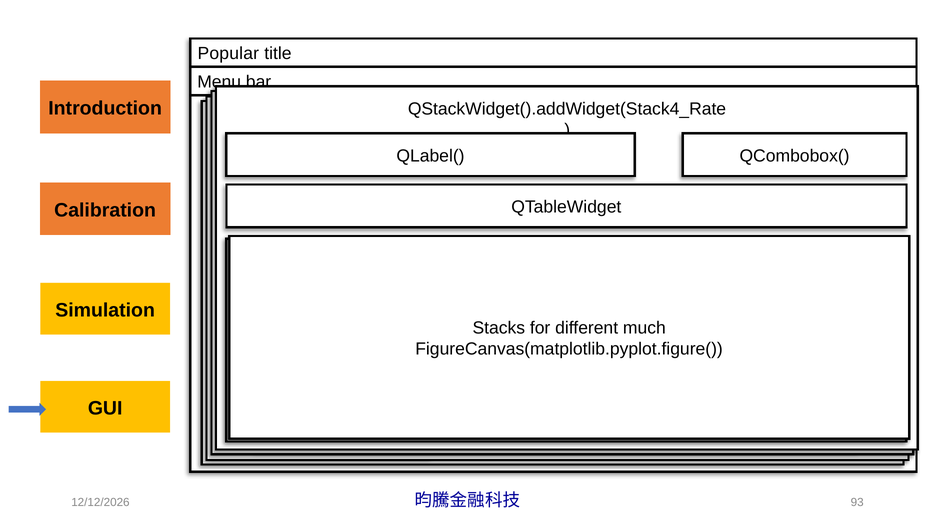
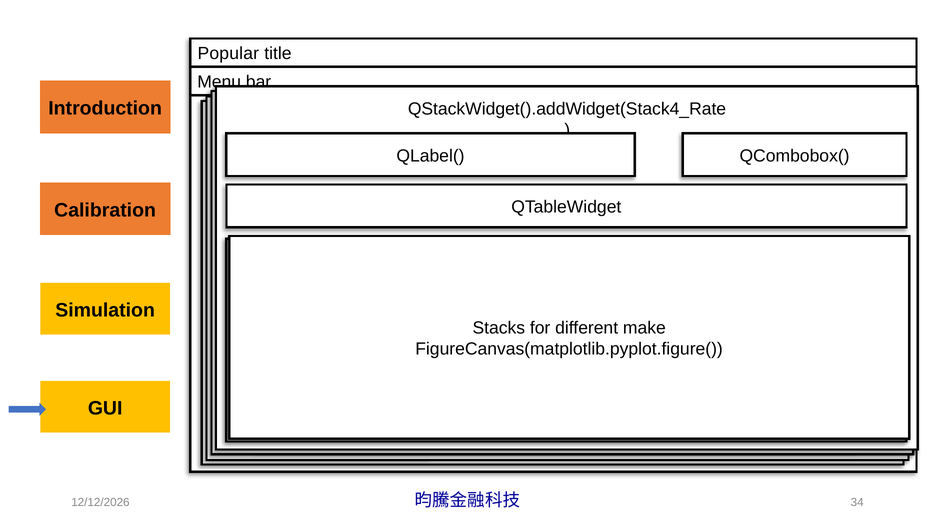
much: much -> make (644, 328)
93: 93 -> 34 (857, 502)
